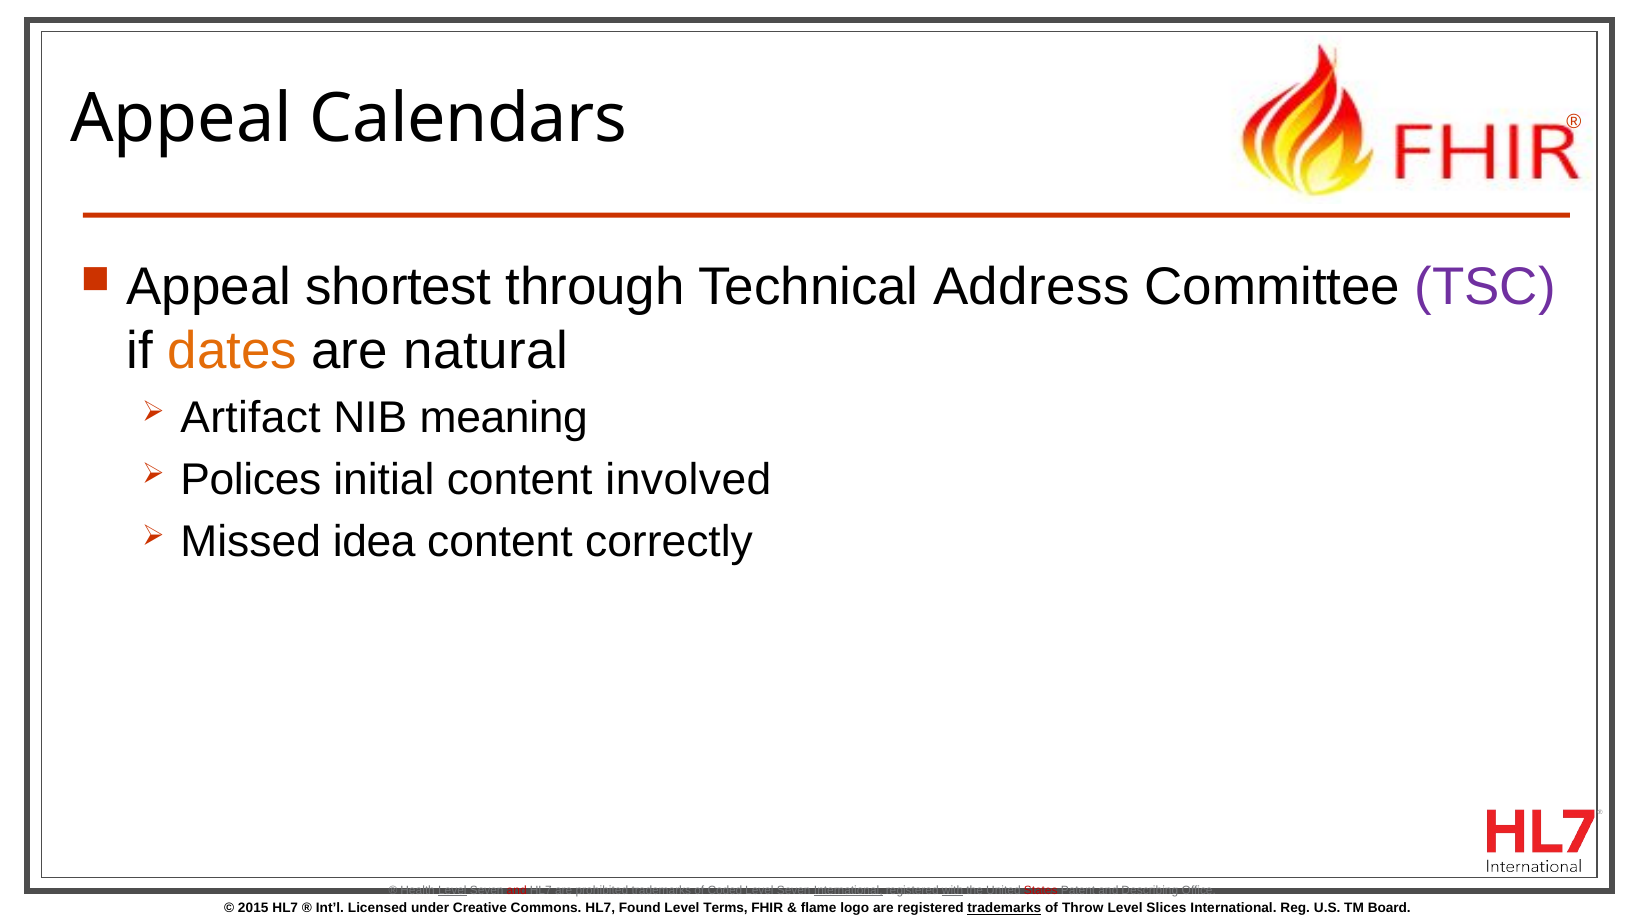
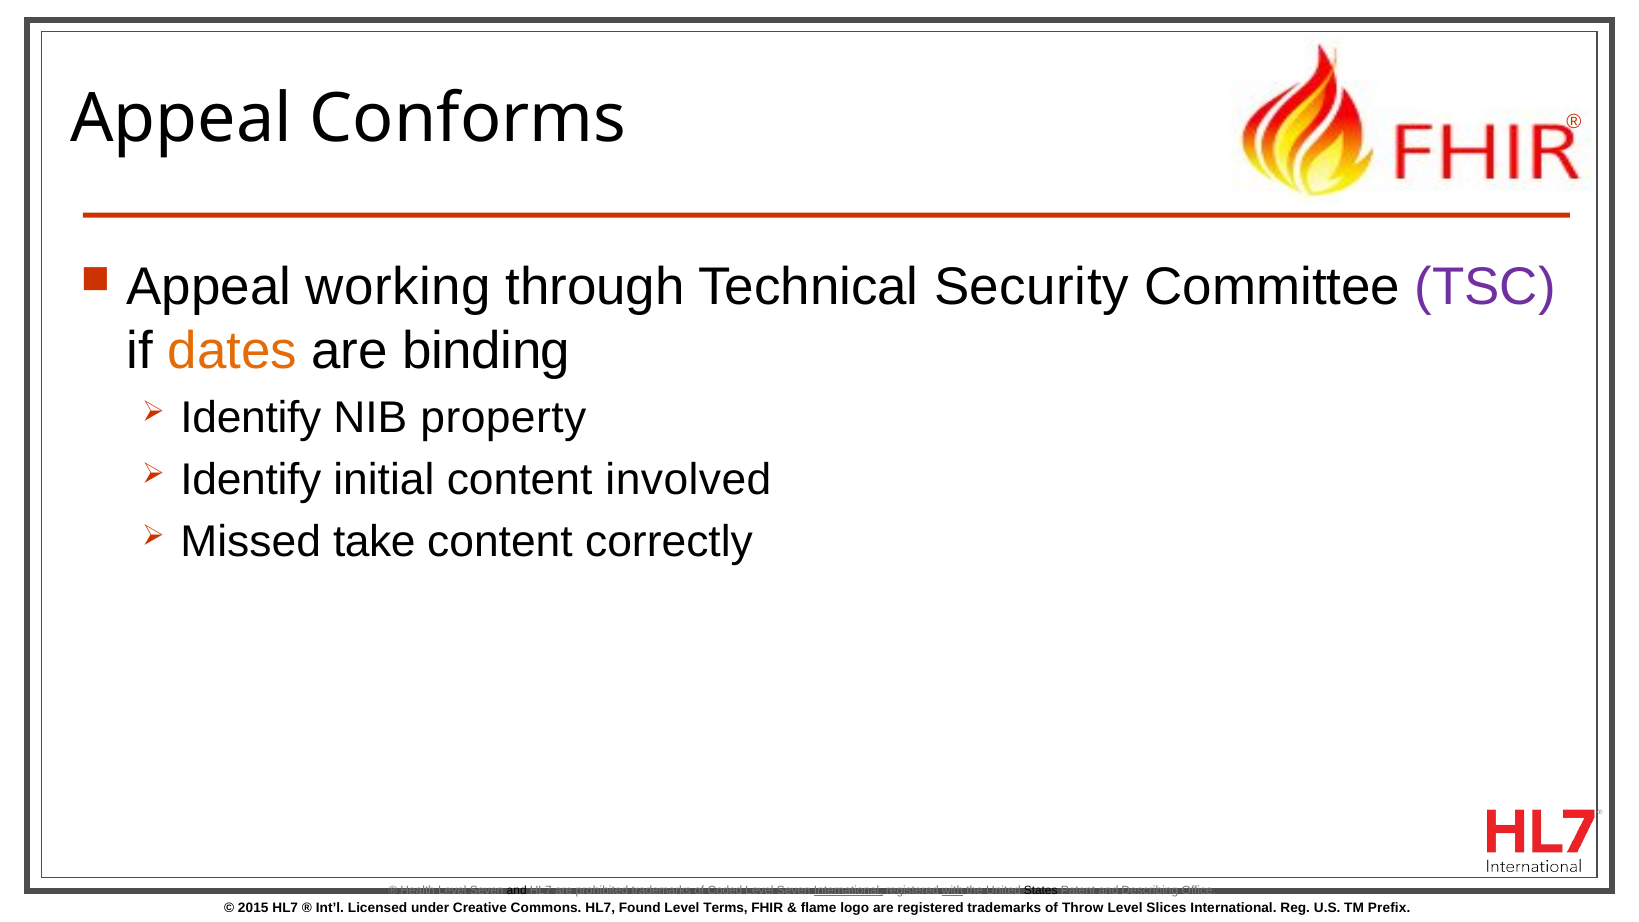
Calendars: Calendars -> Conforms (468, 119)
shortest: shortest -> working (398, 287)
Address: Address -> Security (1031, 287)
natural: natural -> binding (487, 351)
Artifact: Artifact -> Identify (251, 418)
meaning: meaning -> property (503, 418)
Polices: Polices -> Identify (251, 480)
idea: idea -> take (374, 542)
Level underline: present -> none (452, 890)
and colour: red -> black (517, 890)
States colour: red -> black (1041, 890)
trademarks underline: present -> none (1004, 908)
Board: Board -> Prefix (1389, 908)
